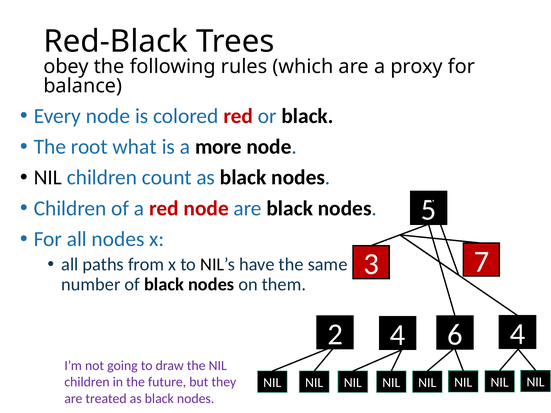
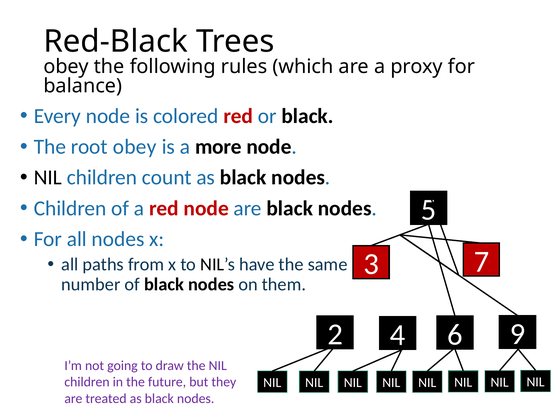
root what: what -> obey (135, 147)
2 4: 4 -> 9 (518, 334)
